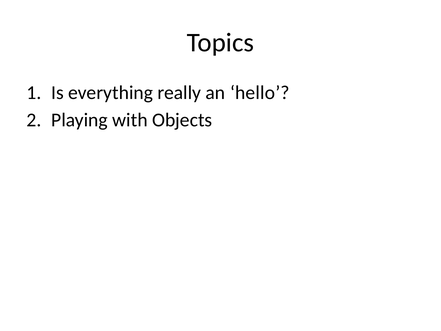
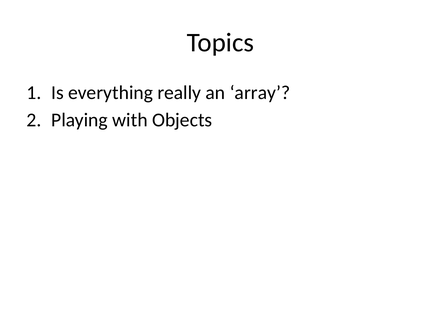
hello: hello -> array (260, 93)
